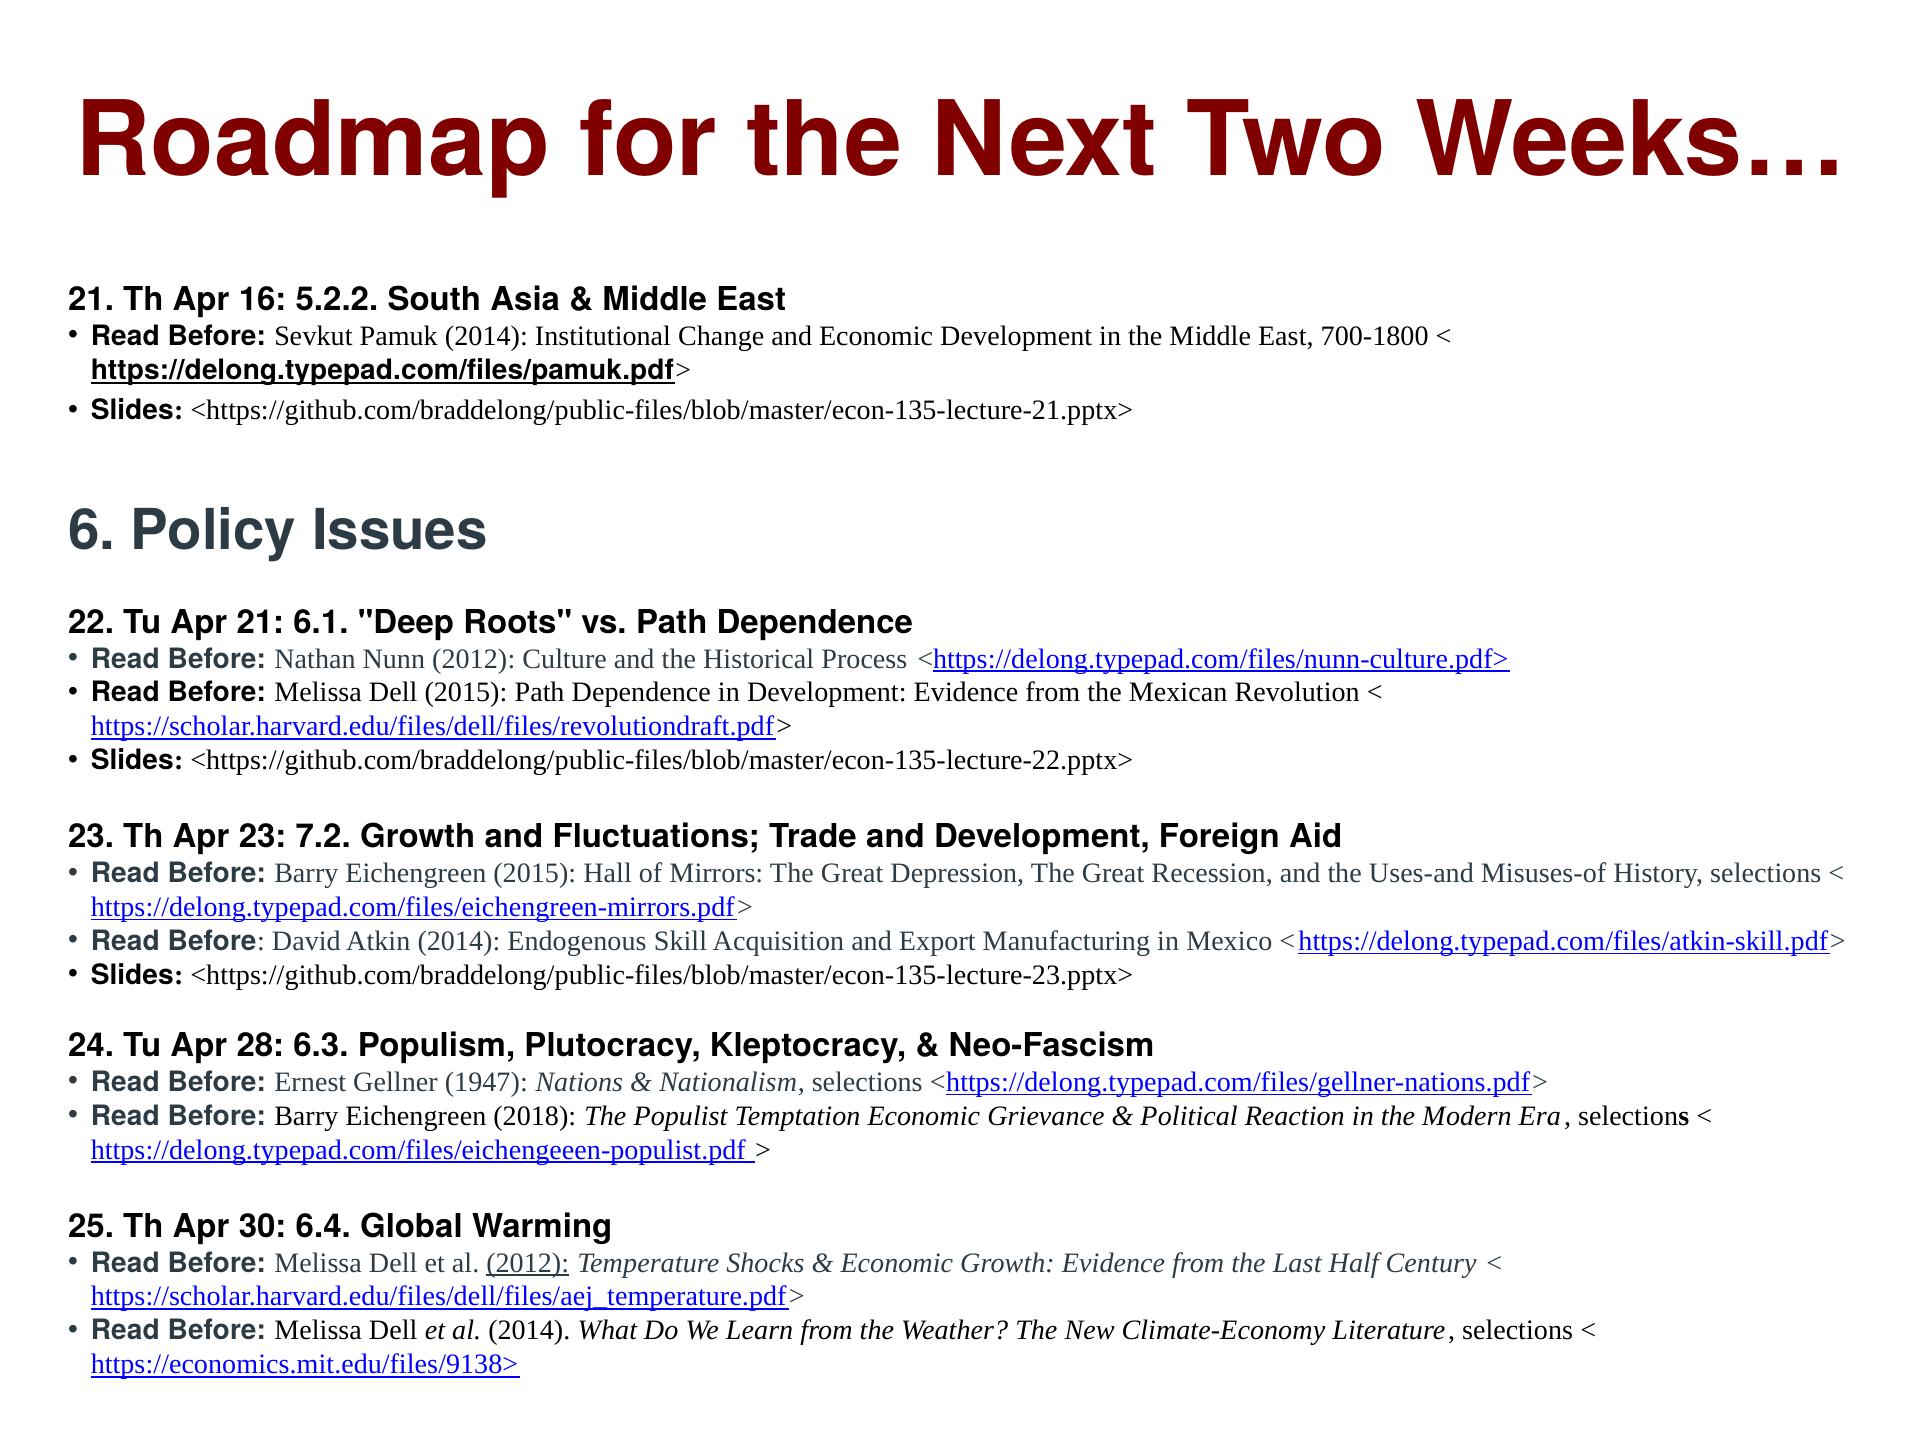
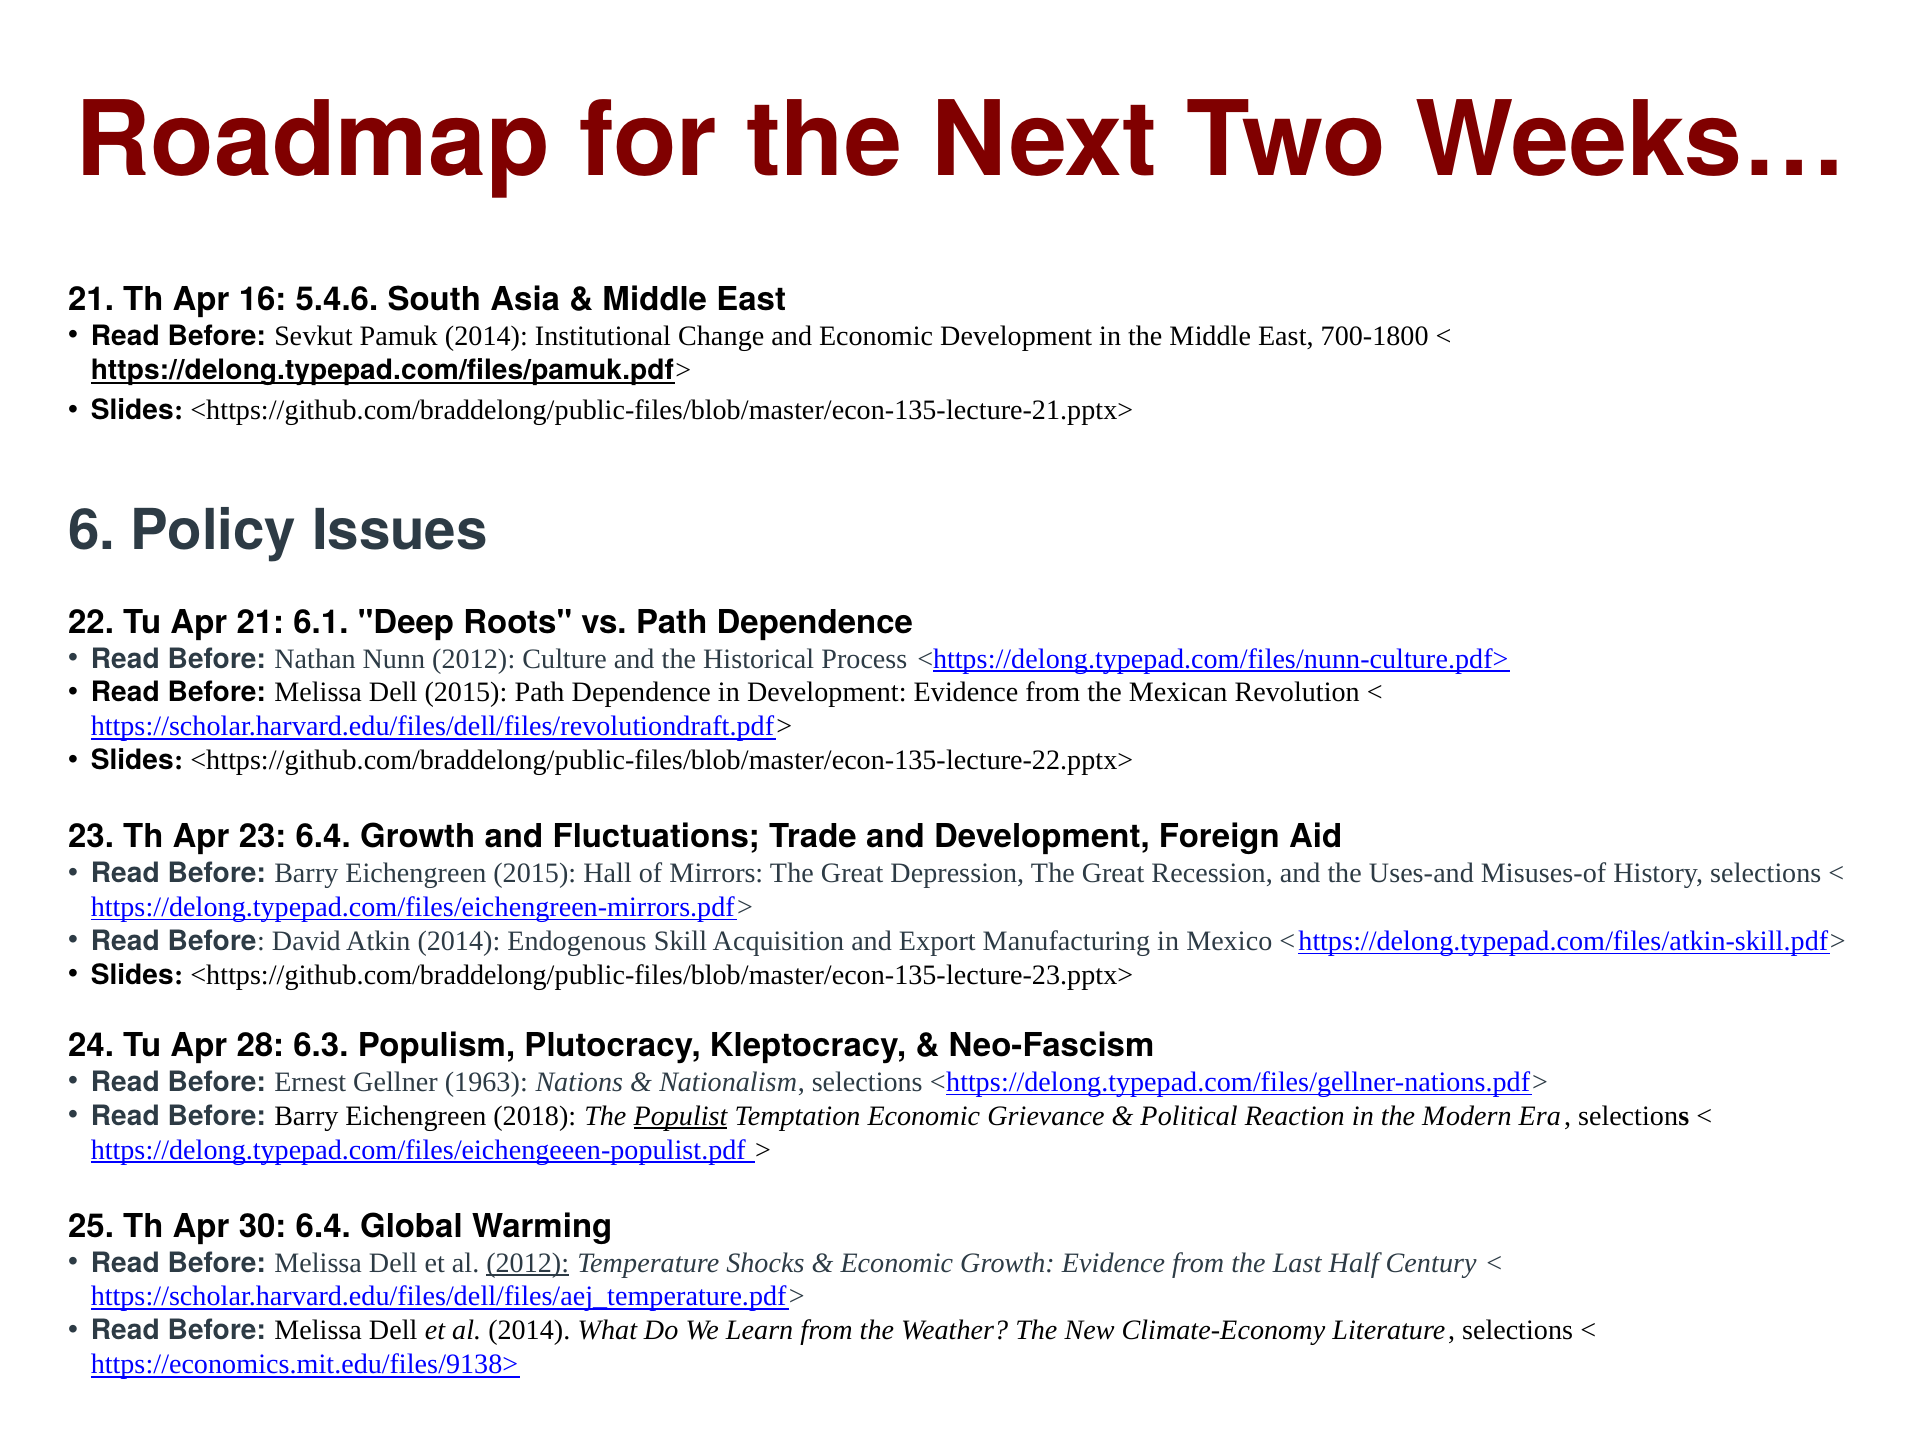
5.2.2: 5.2.2 -> 5.4.6 (337, 300)
23 7.2: 7.2 -> 6.4 (323, 837)
1947: 1947 -> 1963 (486, 1082)
Populist underline: none -> present (681, 1116)
